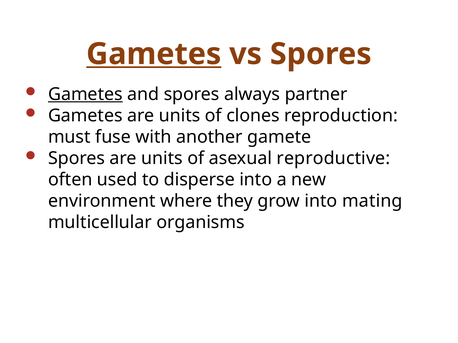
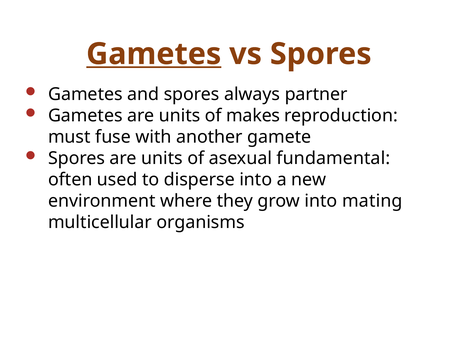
Gametes underline: present -> none (85, 94)
clones: clones -> makes (253, 116)
reproductive: reproductive -> fundamental (333, 158)
